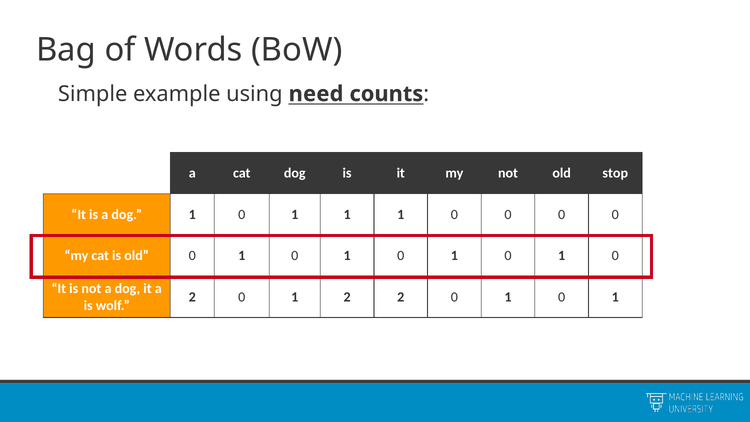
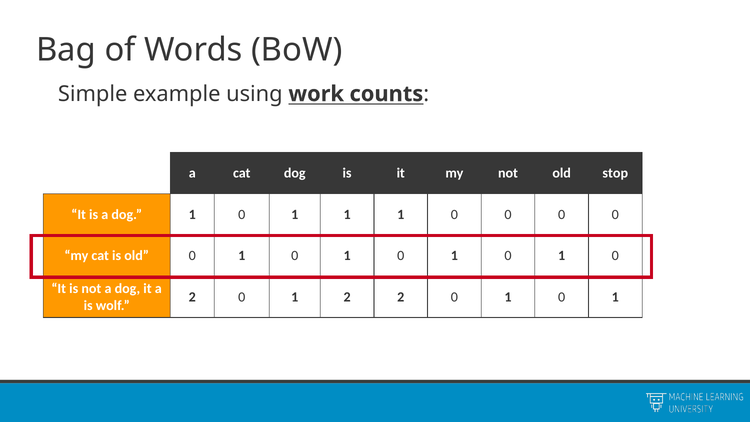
need: need -> work (316, 94)
